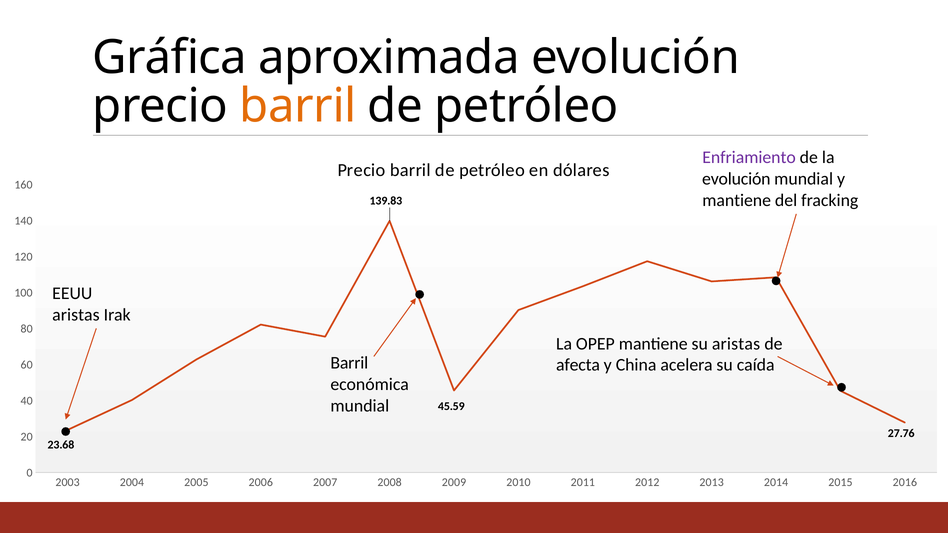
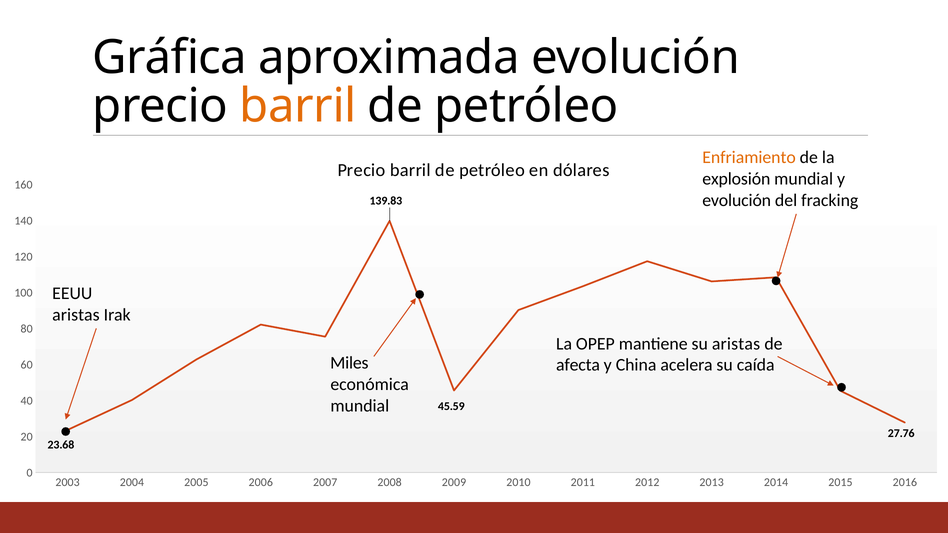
Enfriamiento colour: purple -> orange (749, 158)
evolución: evolución -> explosión (736, 179)
mantiene: mantiene -> evolución (737, 200)
Barril: Barril -> Miles (349, 363)
